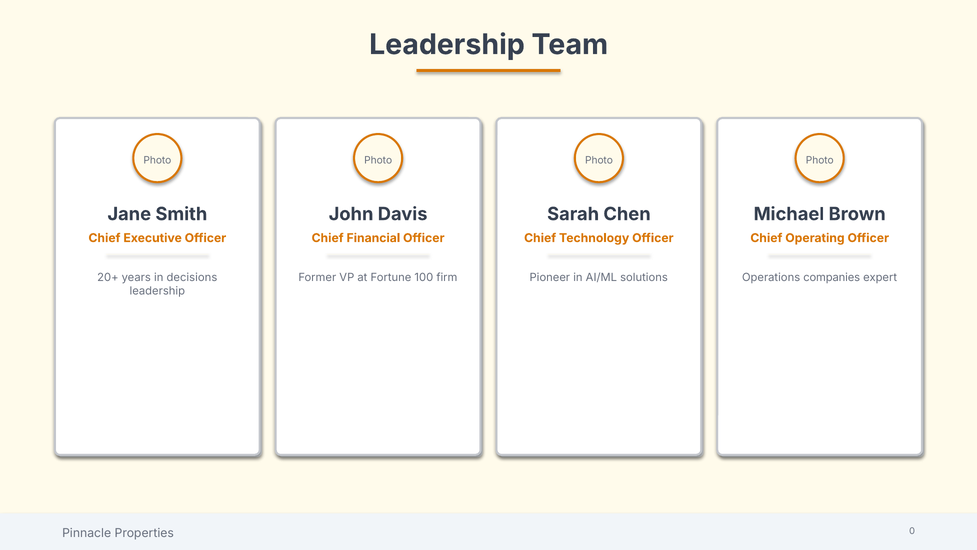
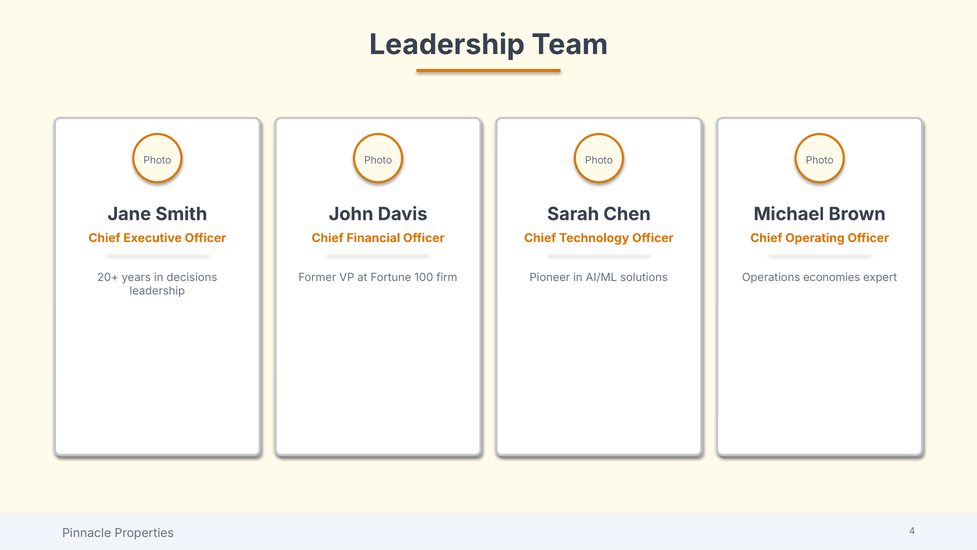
companies: companies -> economies (832, 277)
0: 0 -> 4 (912, 531)
